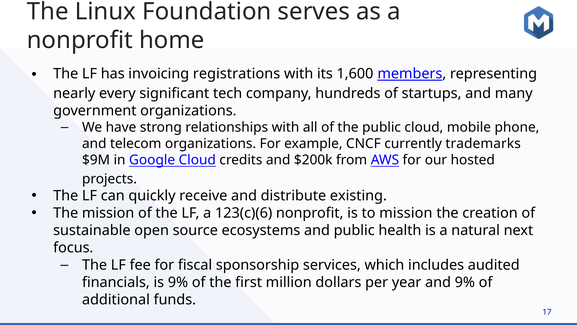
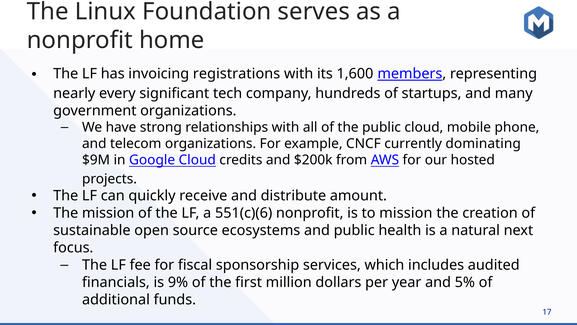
trademarks: trademarks -> dominating (483, 144)
existing: existing -> amount (358, 195)
123(c)(6: 123(c)(6 -> 551(c)(6 (244, 213)
and 9%: 9% -> 5% (465, 282)
